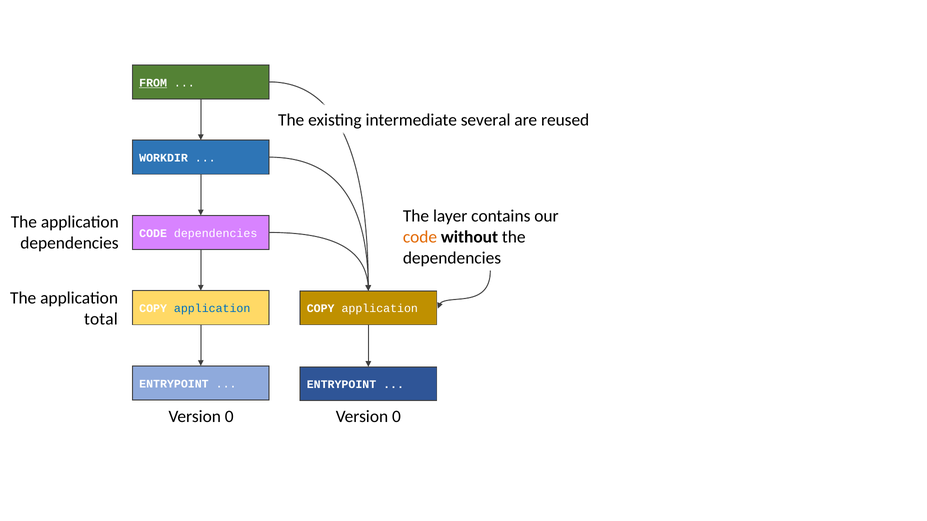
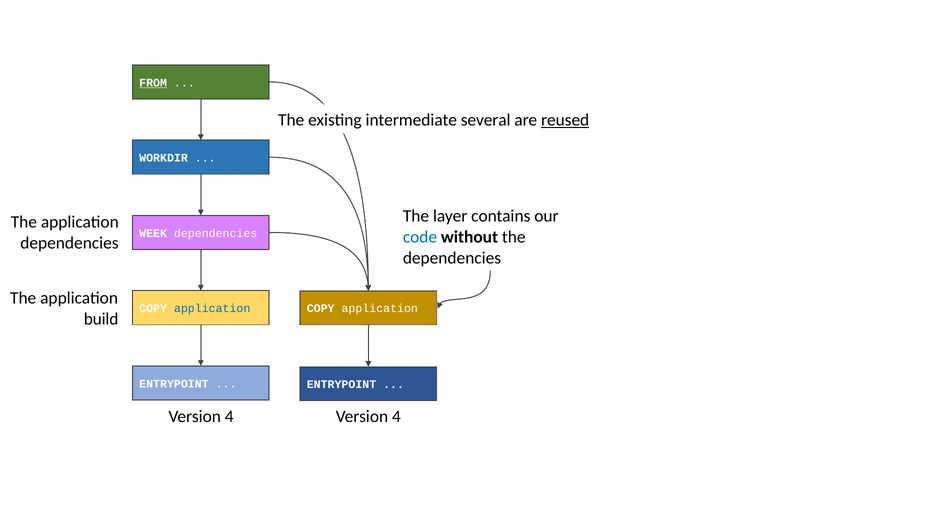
reused underline: none -> present (565, 120)
CODE: CODE -> WEEK (153, 233)
code colour: orange -> blue (420, 237)
total: total -> build (101, 319)
0: 0 -> 4 (229, 417)
0: 0 -> 4 (396, 417)
